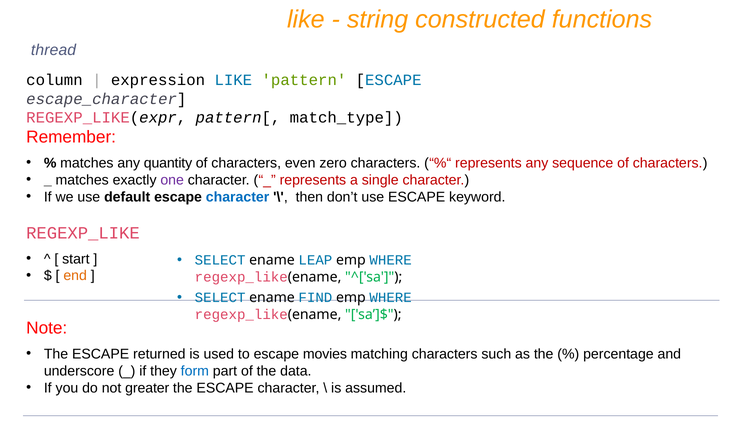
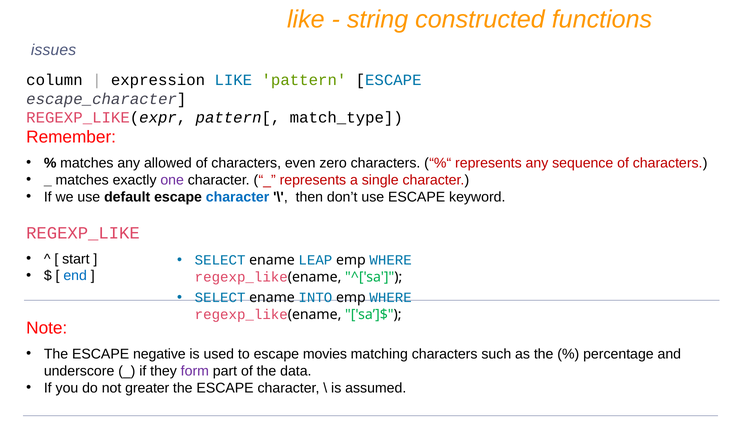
thread: thread -> issues (54, 50)
quantity: quantity -> allowed (168, 163)
end colour: orange -> blue (75, 276)
FIND: FIND -> INTO (315, 298)
returned: returned -> negative (159, 354)
form colour: blue -> purple (195, 371)
